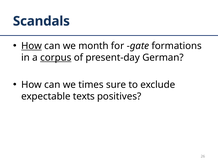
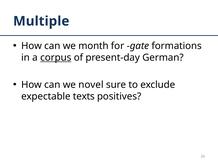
Scandals: Scandals -> Multiple (41, 21)
How underline: present -> none (32, 46)
times: times -> novel (91, 85)
